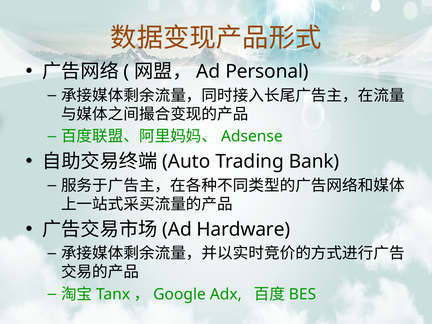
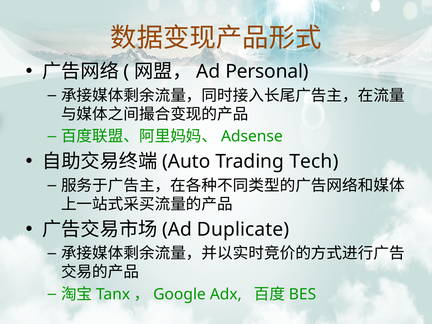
Bank: Bank -> Tech (314, 162)
Hardware: Hardware -> Duplicate (243, 229)
